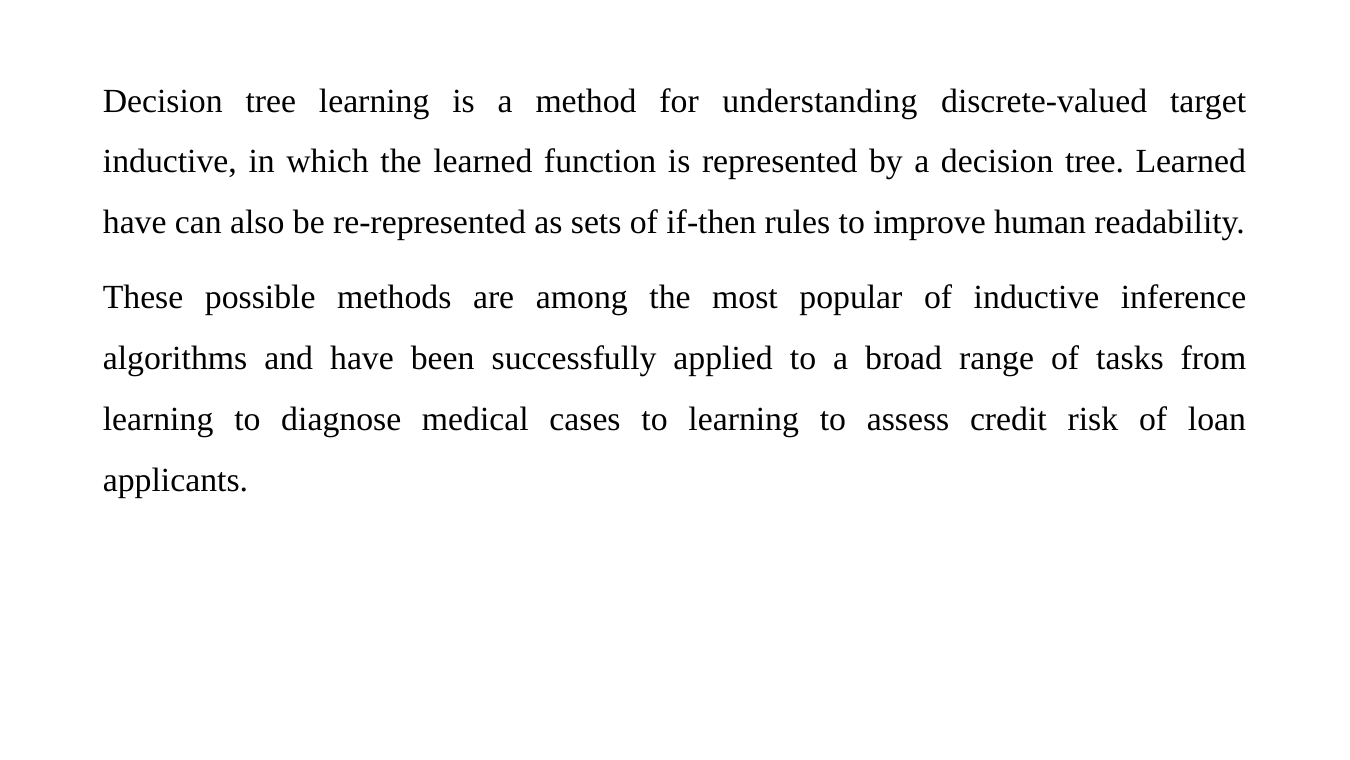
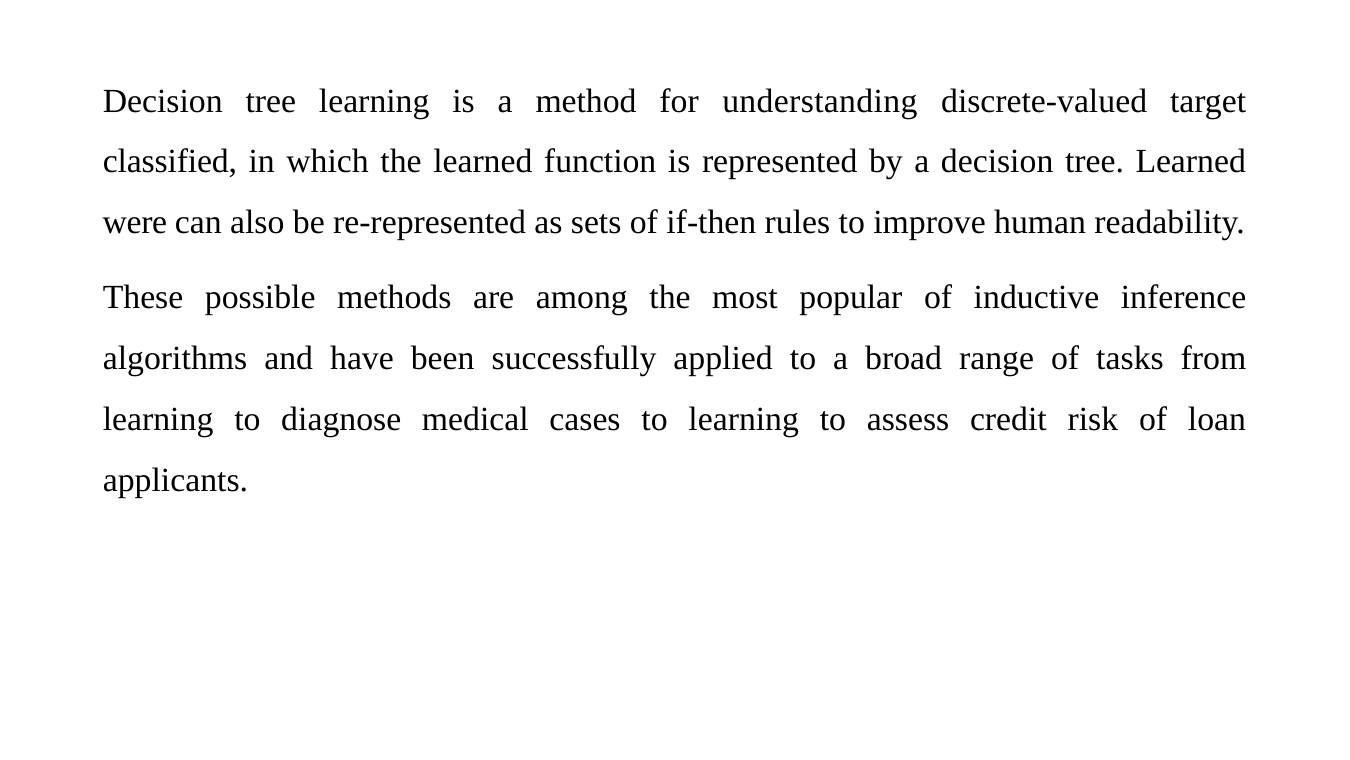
inductive: inductive -> classified (170, 162)
have: have -> were (135, 222)
